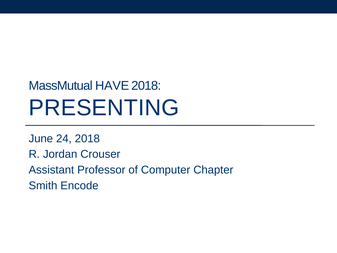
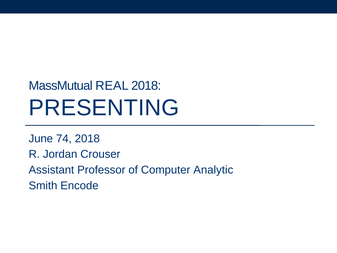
HAVE: HAVE -> REAL (112, 86)
24: 24 -> 74 (64, 138)
Chapter: Chapter -> Analytic (213, 170)
